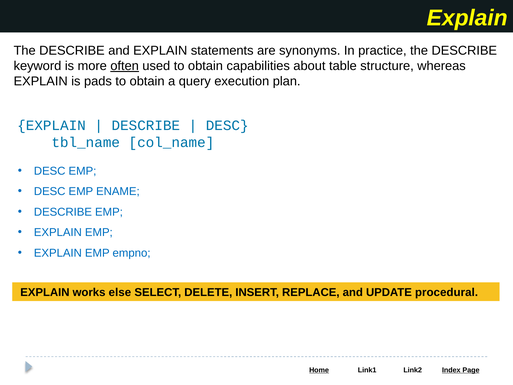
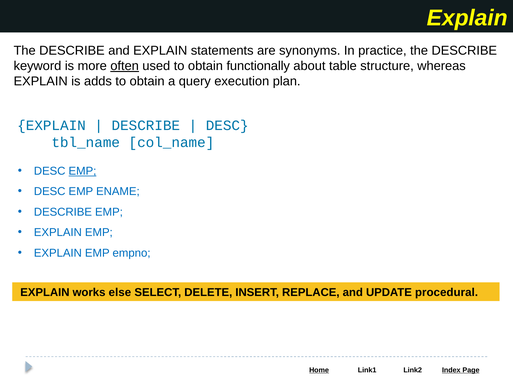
capabilities: capabilities -> functionally (258, 66)
pads: pads -> adds (98, 81)
EMP underline: none -> present (82, 171)
